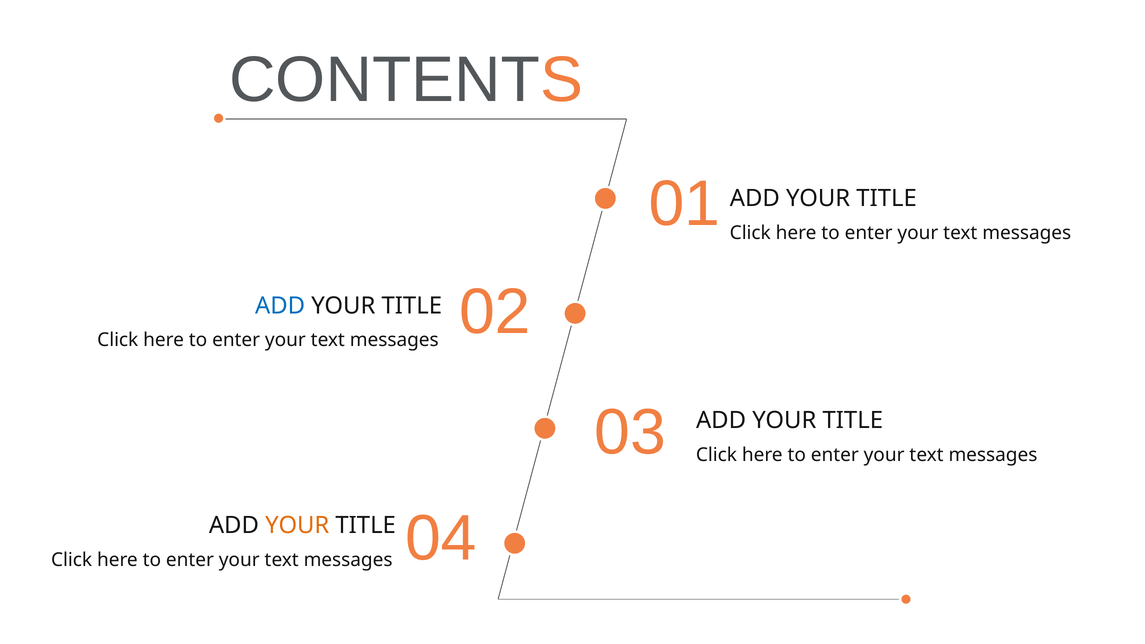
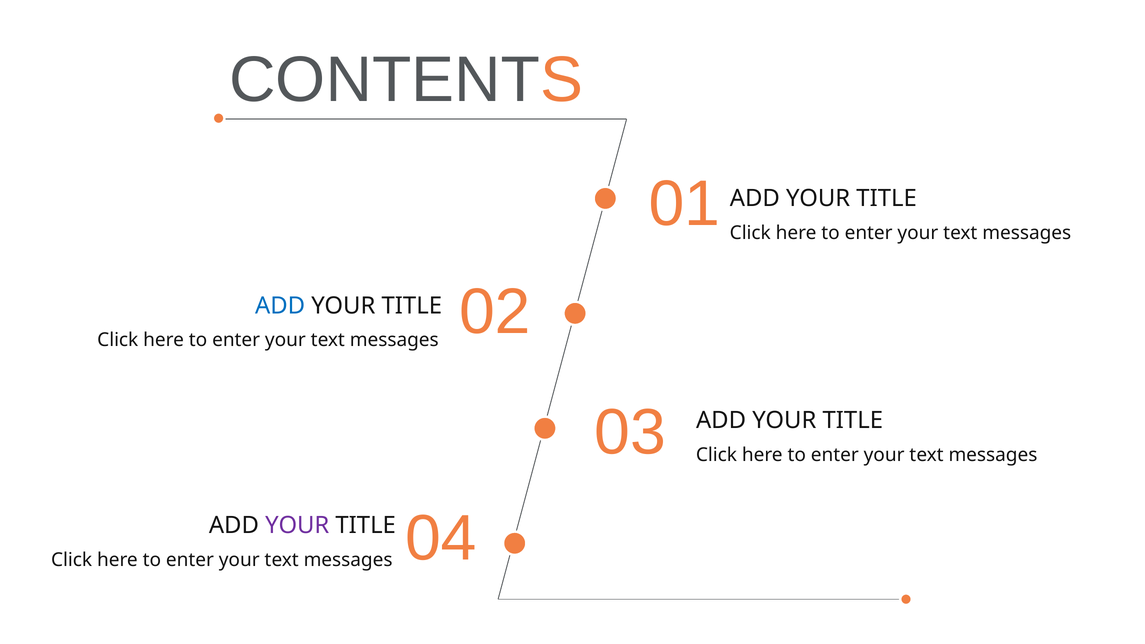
YOUR colour: orange -> purple (297, 525)
